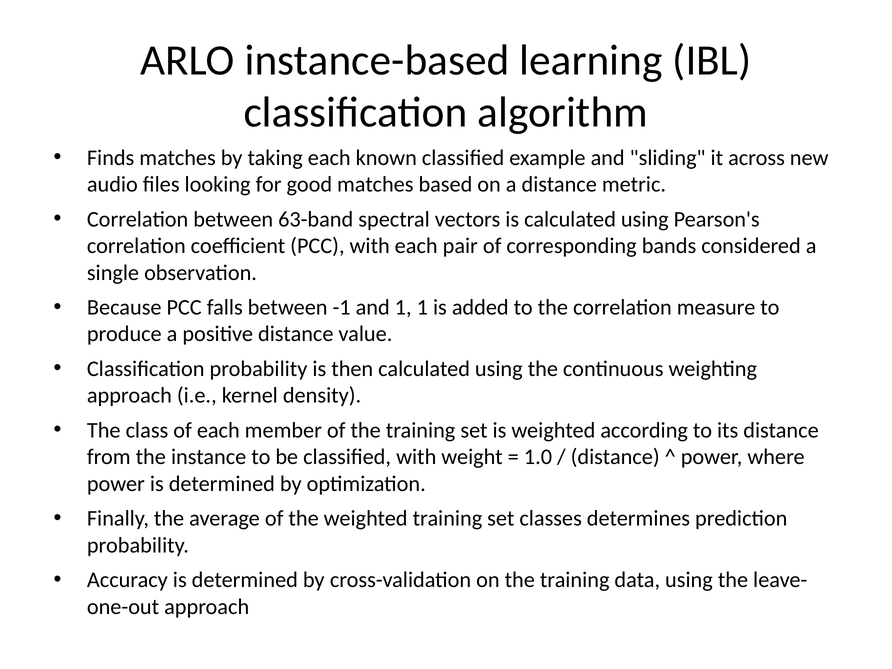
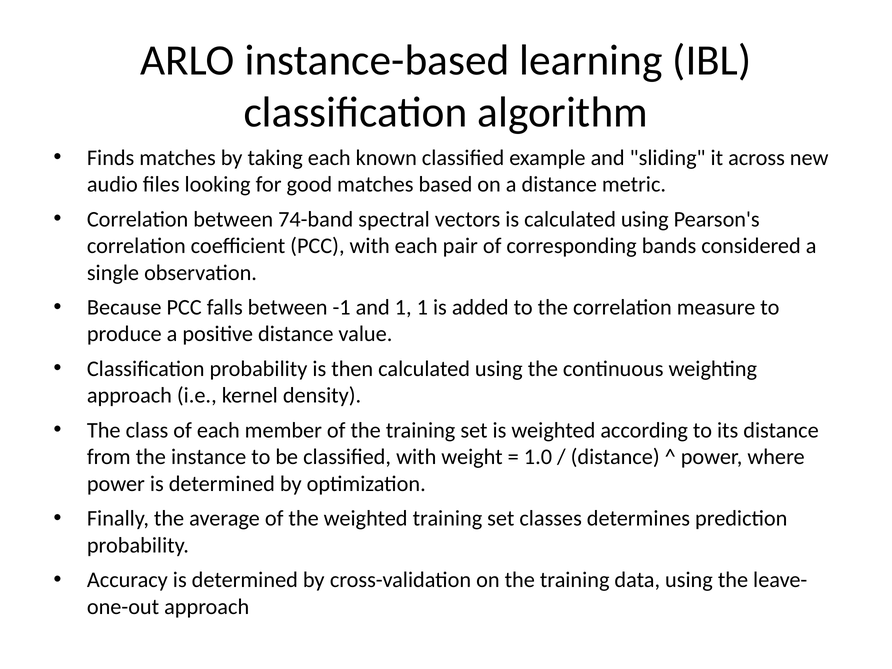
63-band: 63-band -> 74-band (316, 219)
